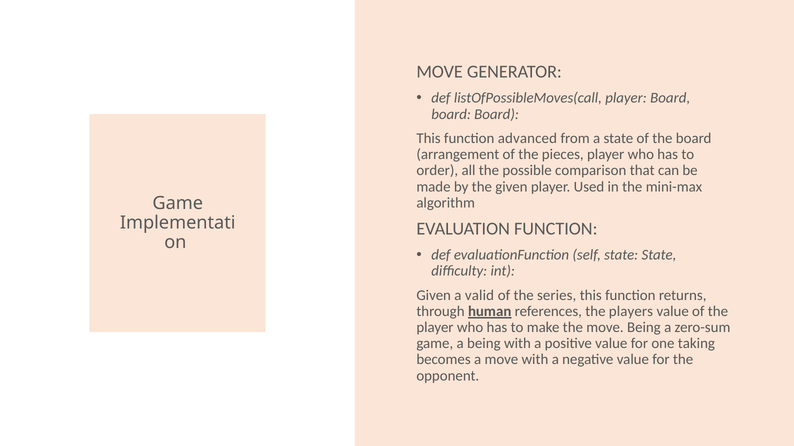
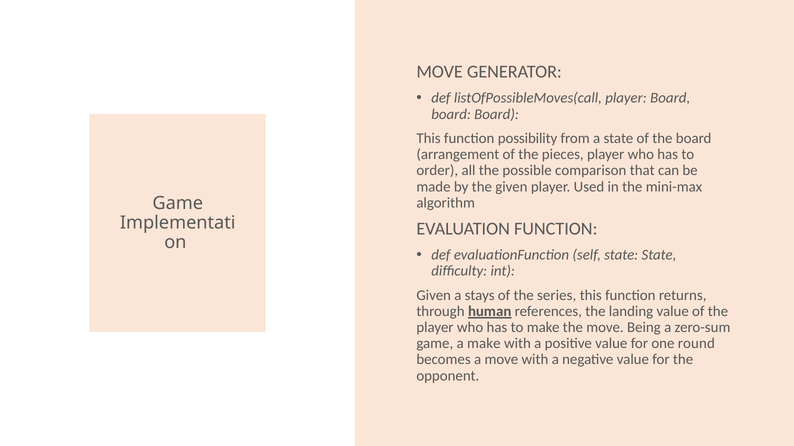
advanced: advanced -> possibility (528, 139)
valid: valid -> stays (480, 296)
players: players -> landing (631, 312)
a being: being -> make (484, 344)
taking: taking -> round (696, 344)
